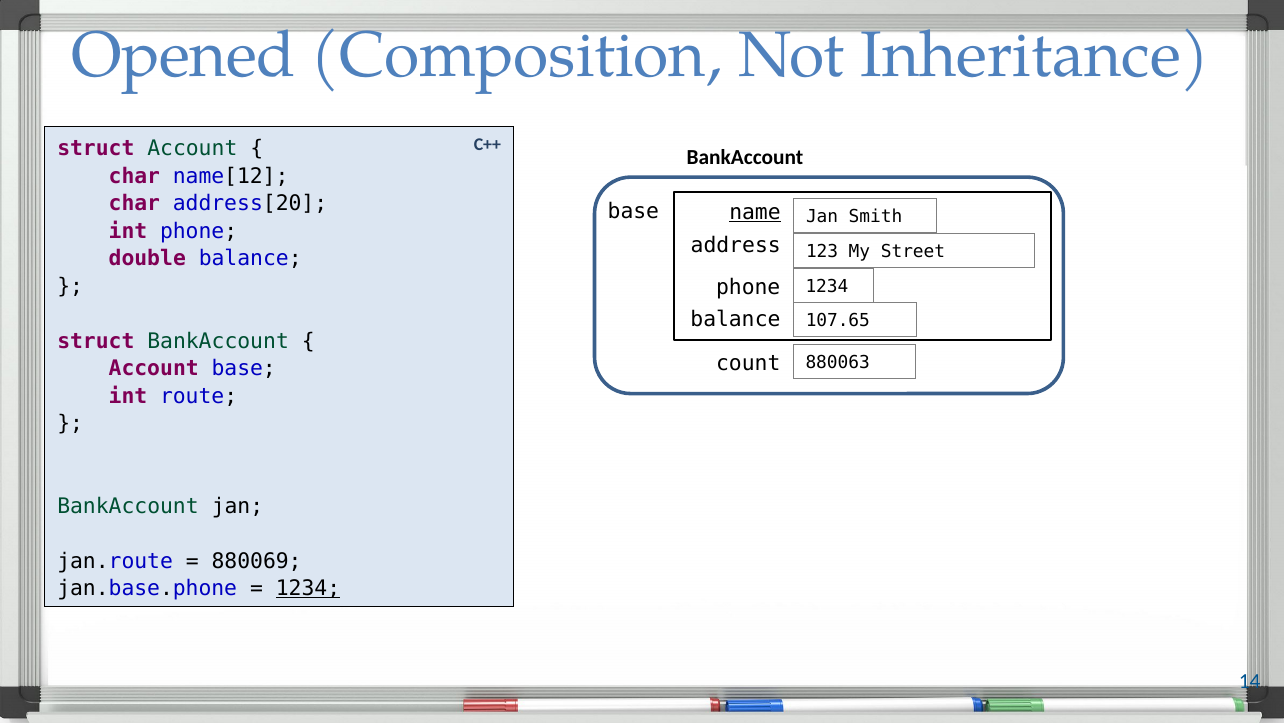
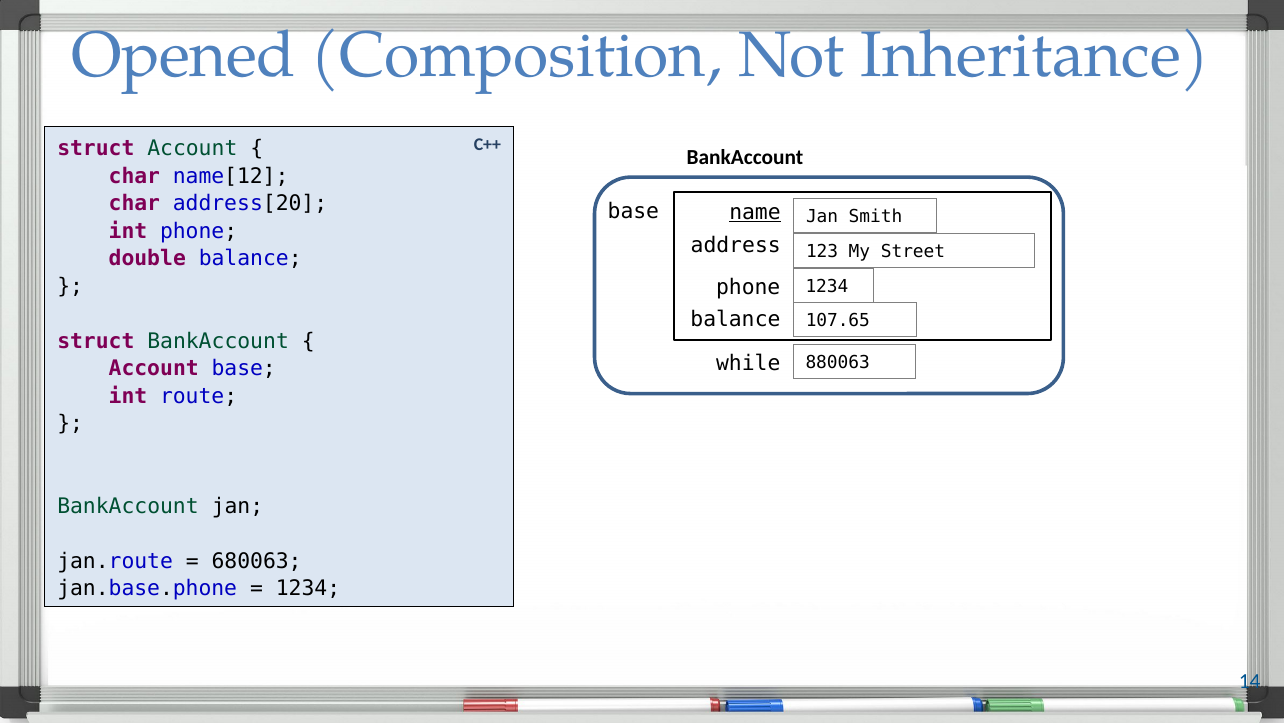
count: count -> while (748, 363)
880069: 880069 -> 680063 (257, 560)
1234 underline: present -> none (308, 588)
